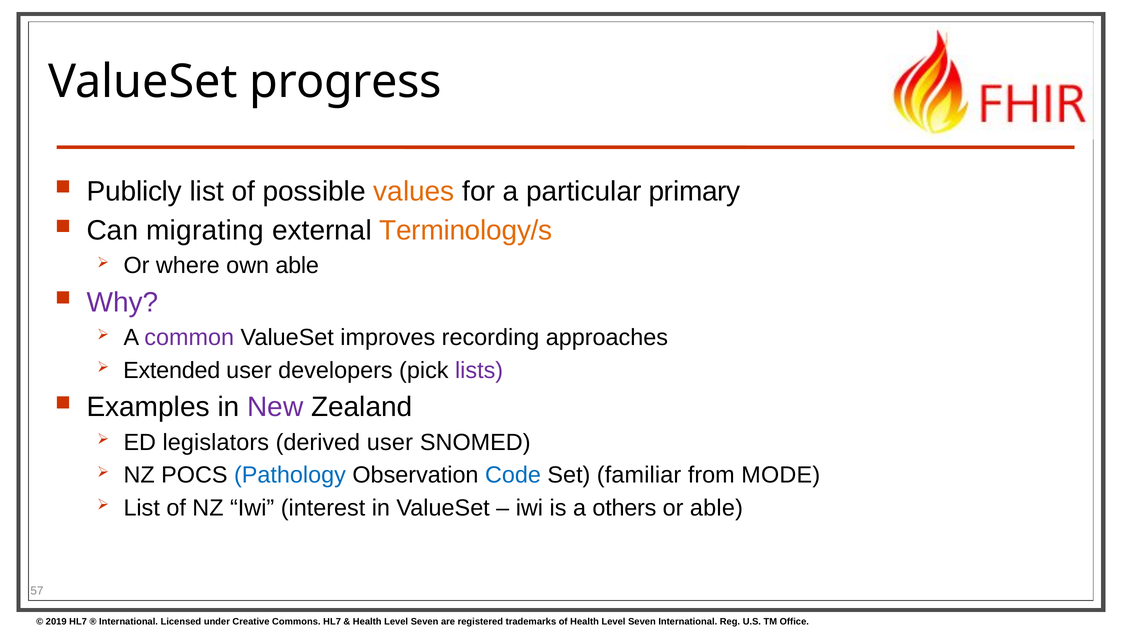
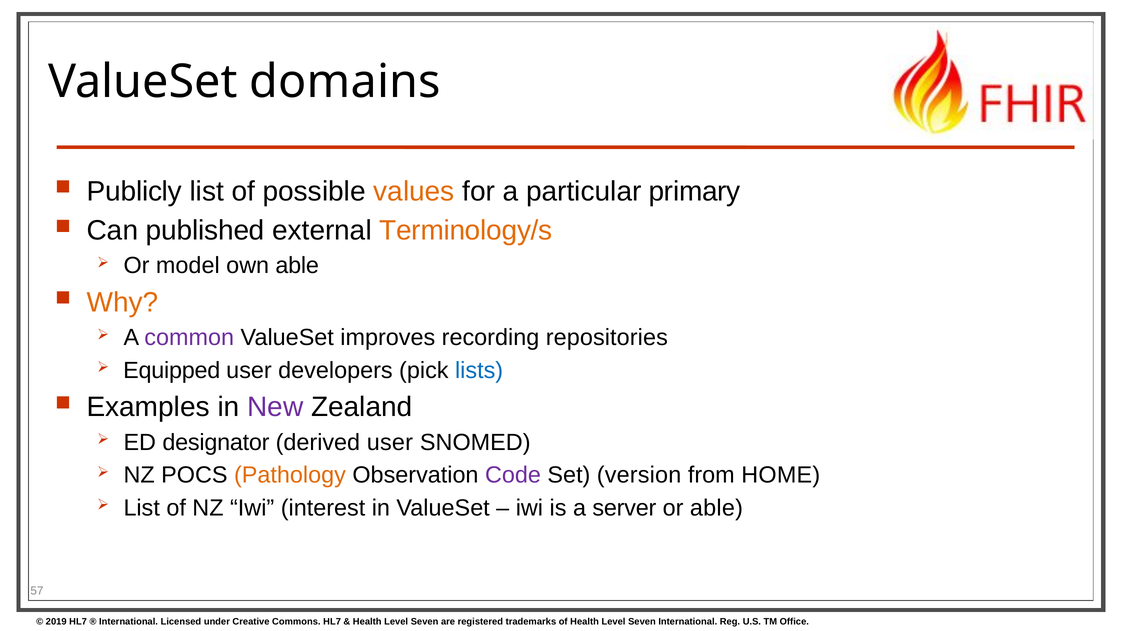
progress: progress -> domains (345, 82)
migrating: migrating -> published (205, 231)
where: where -> model (188, 266)
Why colour: purple -> orange (123, 303)
approaches: approaches -> repositories (607, 338)
Extended: Extended -> Equipped (172, 370)
lists colour: purple -> blue (479, 370)
legislators: legislators -> designator (216, 442)
Pathology colour: blue -> orange (290, 475)
Code colour: blue -> purple (513, 475)
familiar: familiar -> version (639, 475)
MODE: MODE -> HOME (781, 475)
others: others -> server (624, 508)
